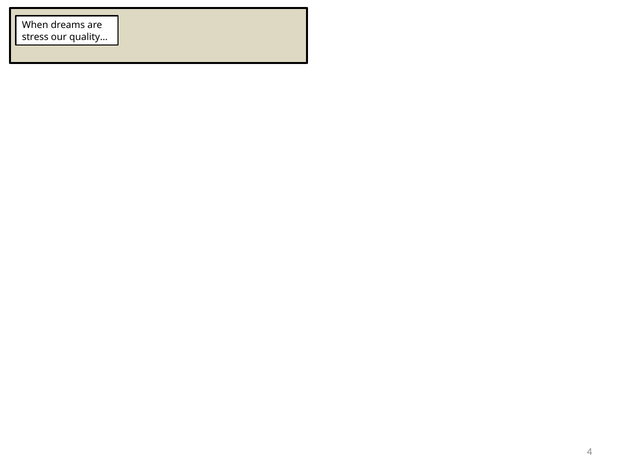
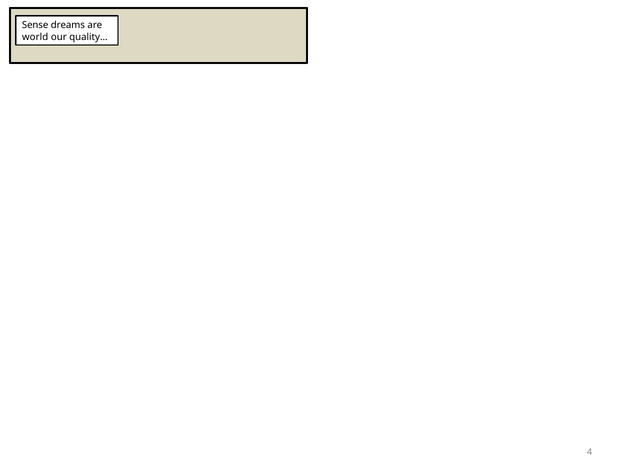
When: When -> Sense (35, 25)
stress: stress -> world (35, 37)
